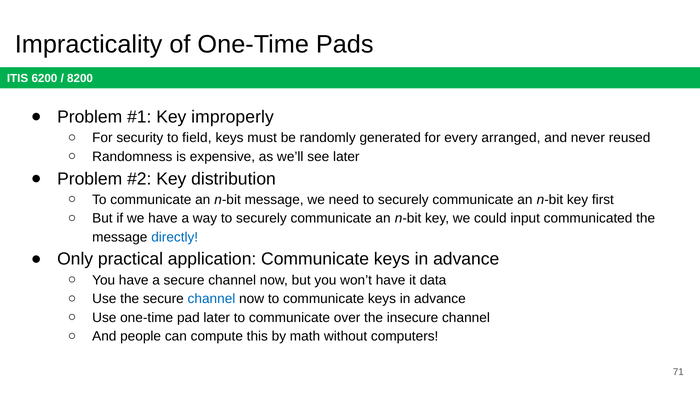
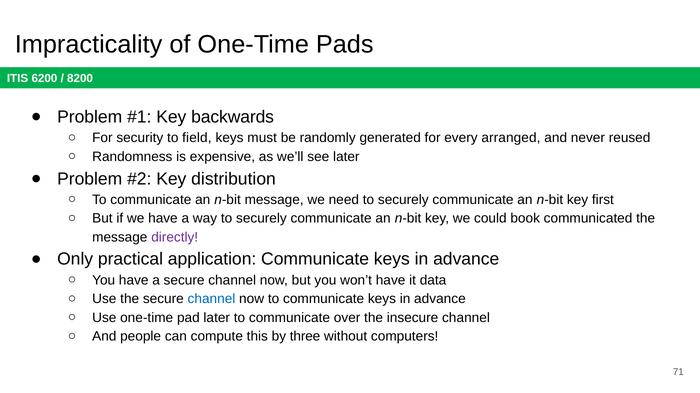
improperly: improperly -> backwards (233, 117)
input: input -> book (525, 219)
directly colour: blue -> purple (175, 238)
math: math -> three (305, 337)
